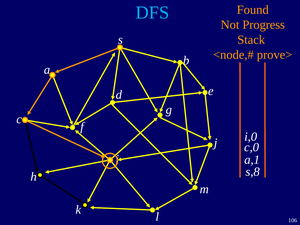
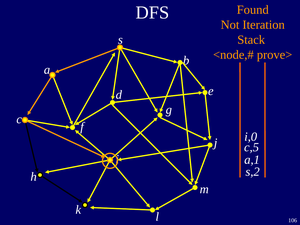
DFS colour: light blue -> white (152, 13)
Progress: Progress -> Iteration (264, 25)
c,0: c,0 -> c,5 (252, 147)
s,8: s,8 -> s,2 (253, 172)
